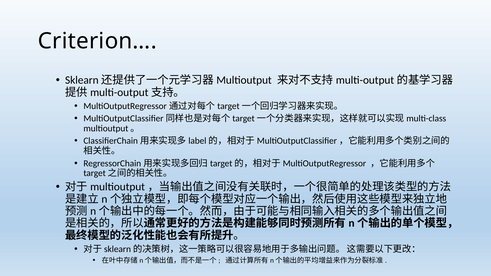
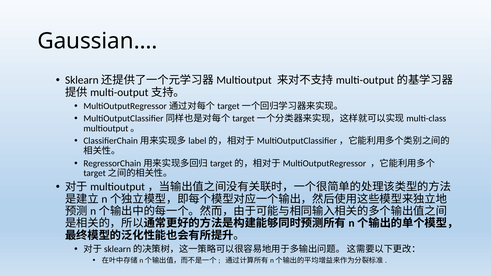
Criterion…: Criterion… -> Gaussian… (97, 41)
